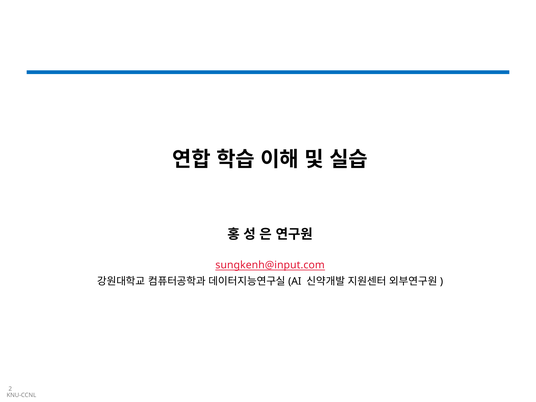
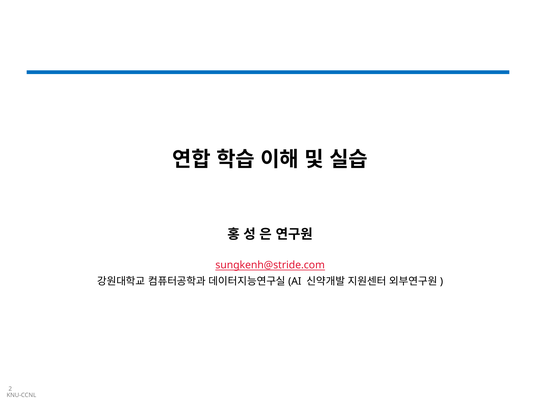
sungkenh@input.com: sungkenh@input.com -> sungkenh@stride.com (270, 265)
